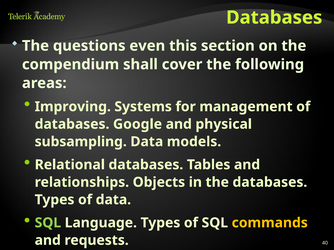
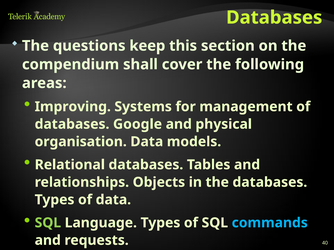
even: even -> keep (147, 46)
subsampling: subsampling -> organisation (81, 142)
commands colour: yellow -> light blue (270, 223)
